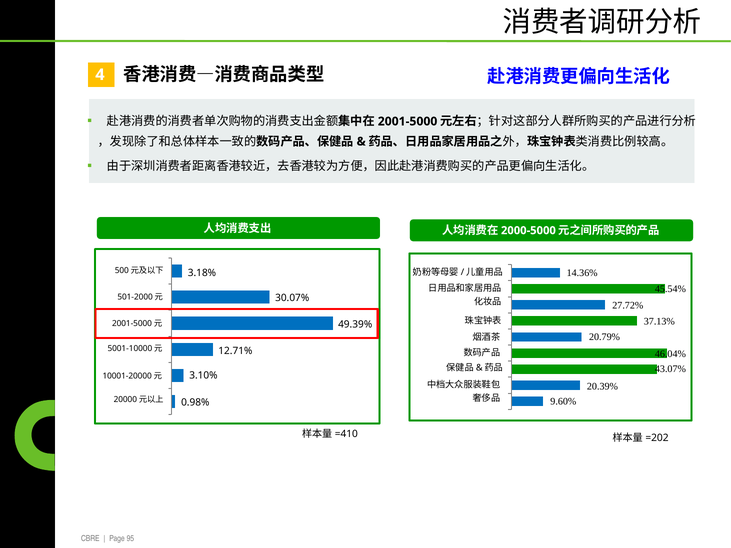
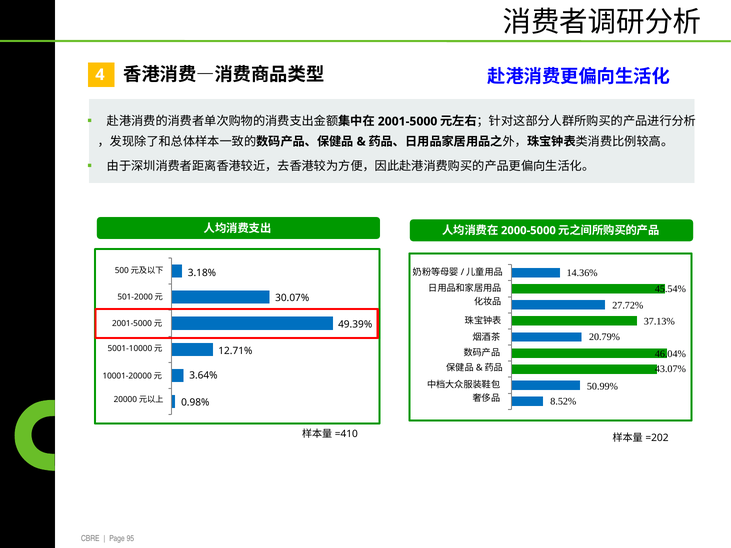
3.10%: 3.10% -> 3.64% (203, 376)
20.39%: 20.39% -> 50.99% (602, 387)
9.60%: 9.60% -> 8.52% (563, 402)
